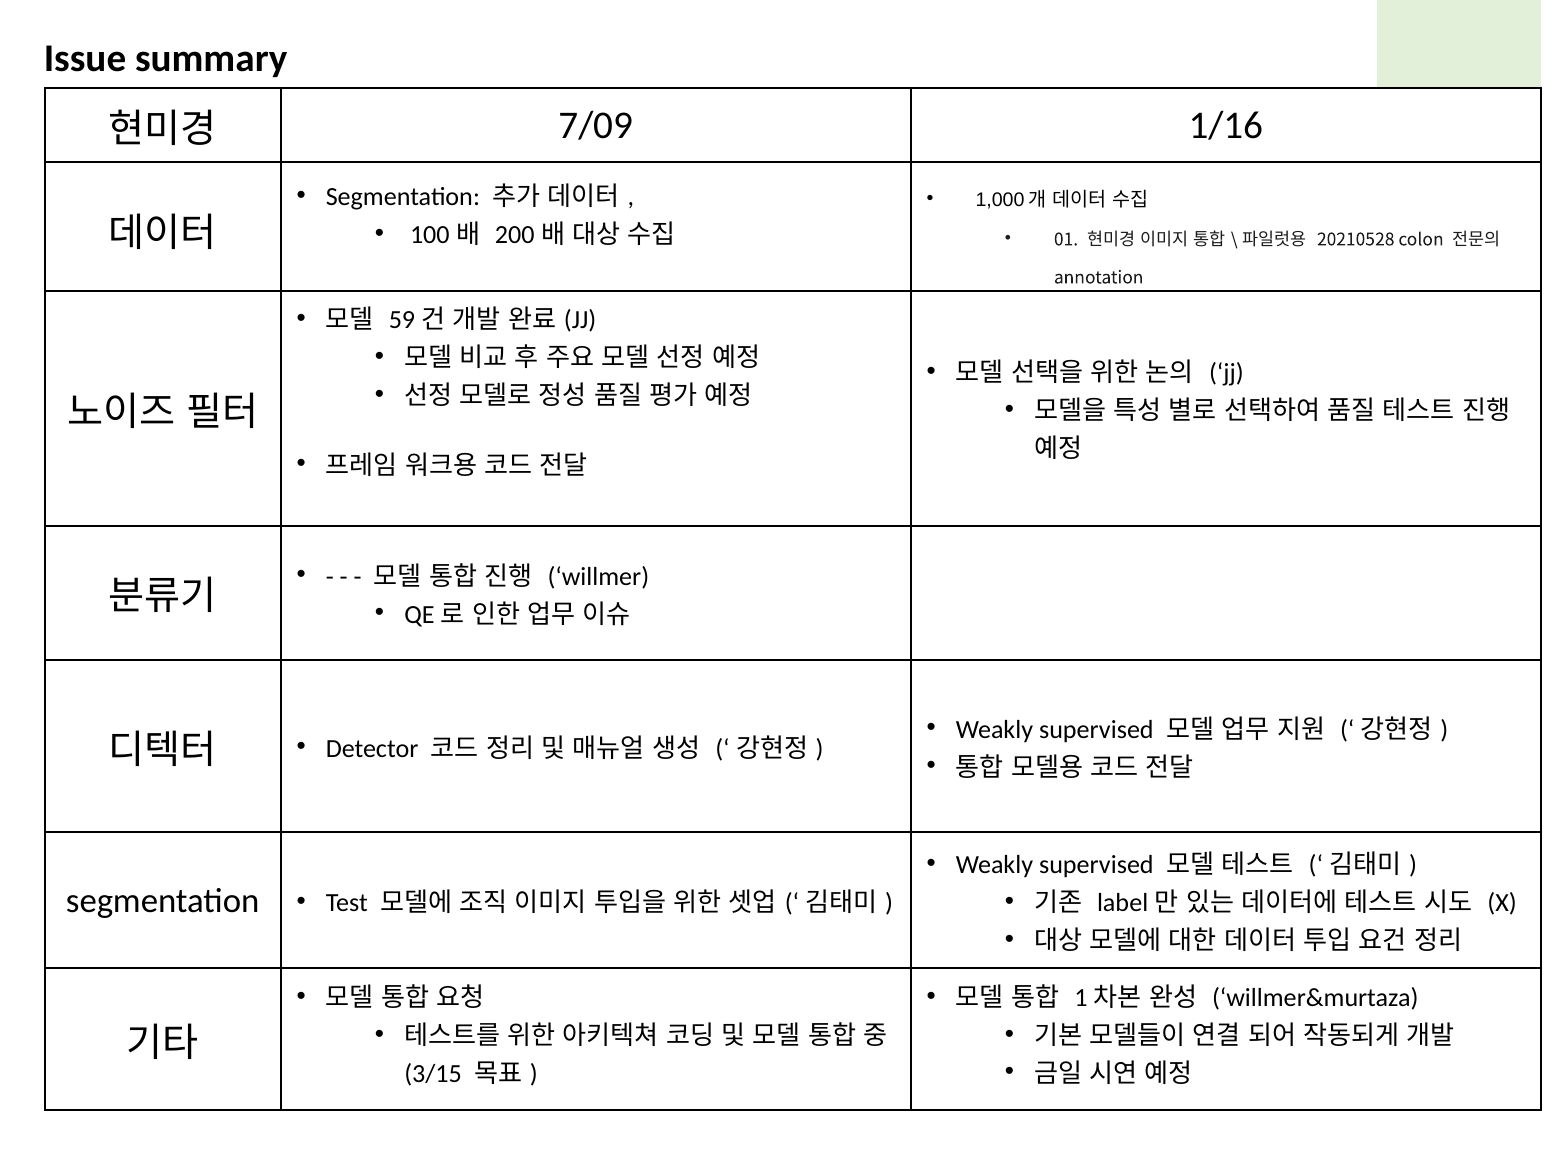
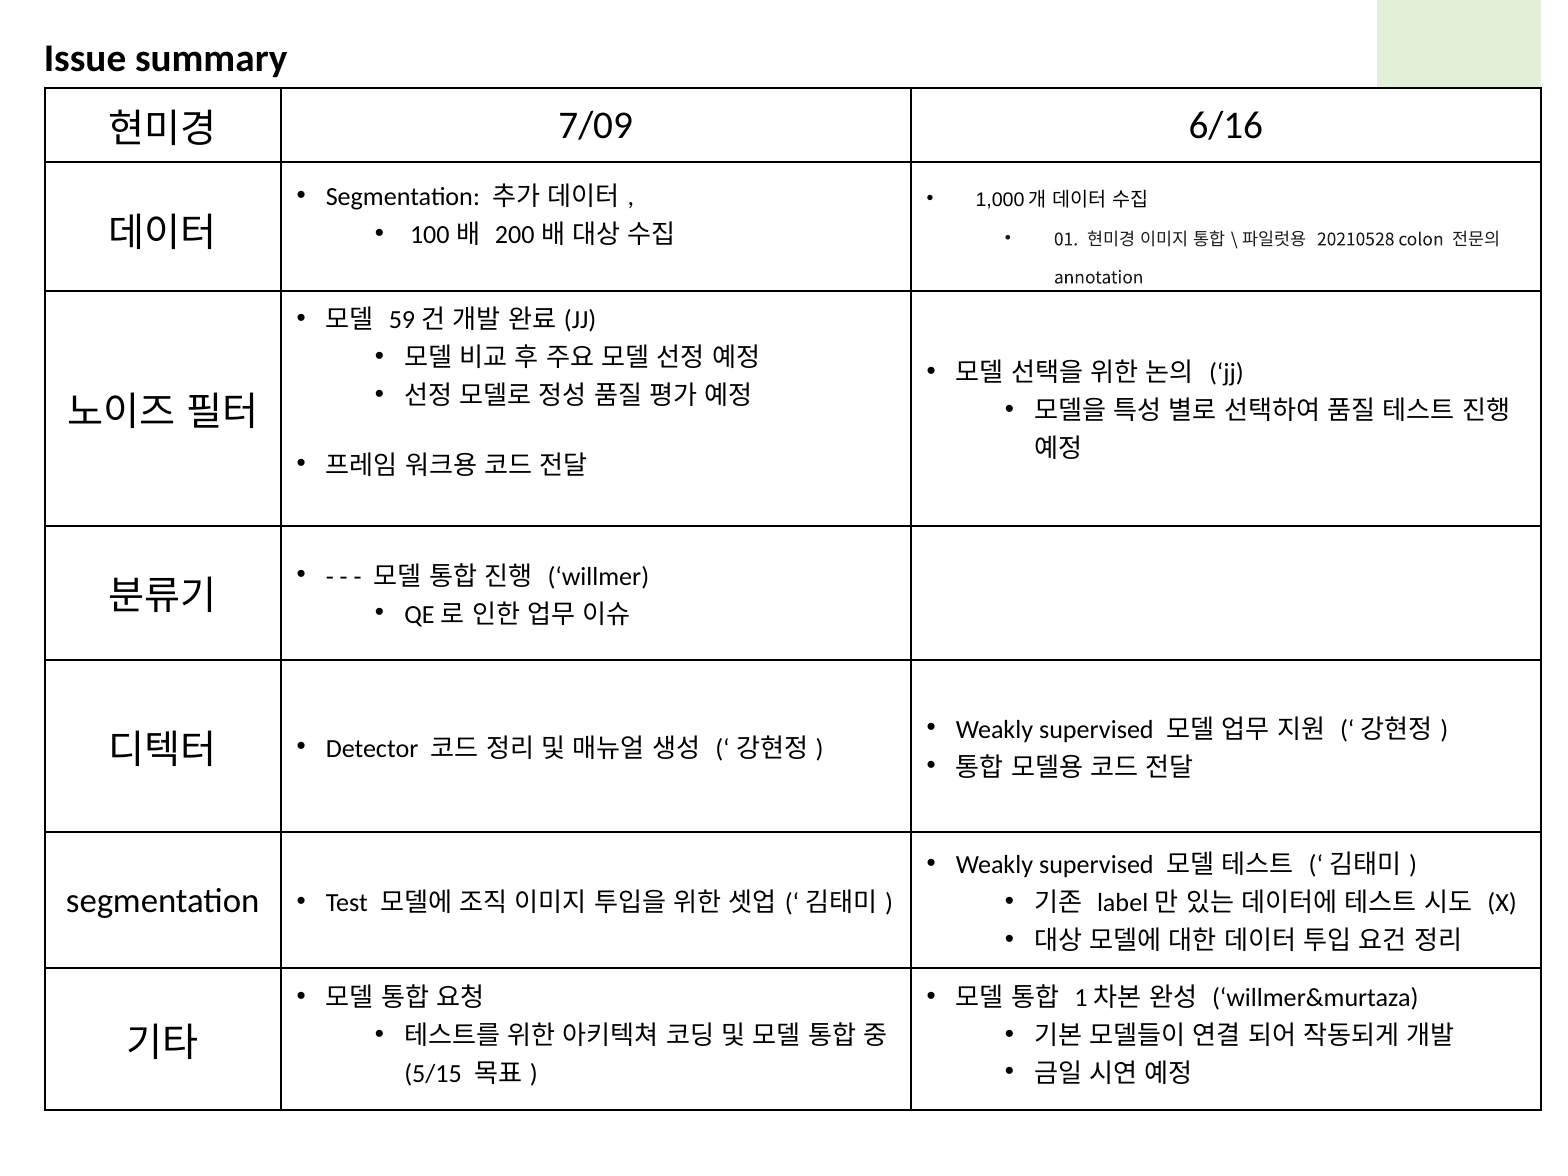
1/16: 1/16 -> 6/16 (1226, 126)
3/15: 3/15 -> 5/15 (433, 1074)
